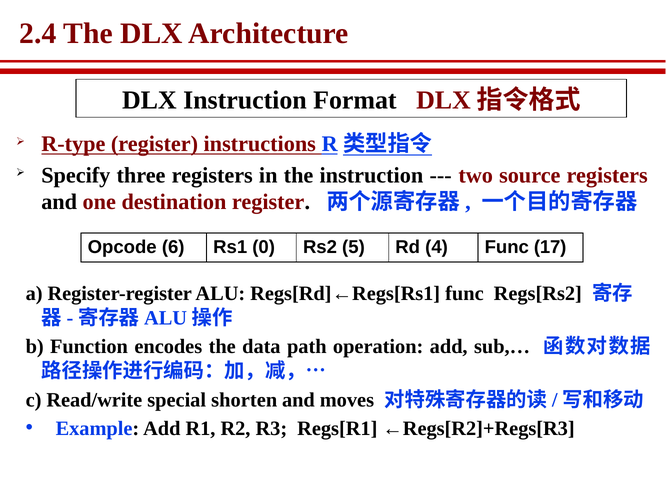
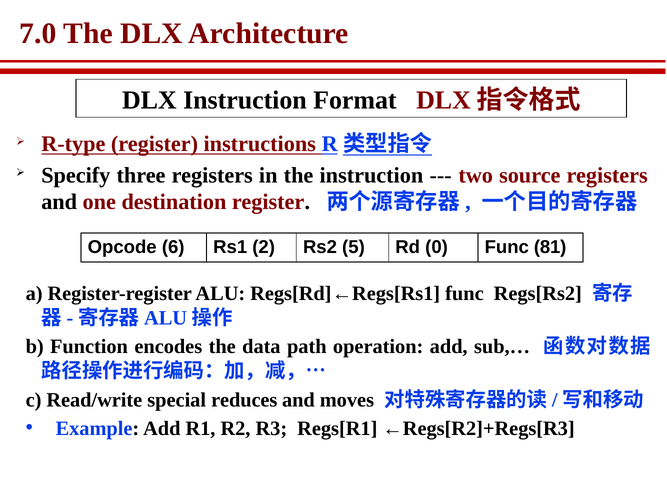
2.4: 2.4 -> 7.0 (38, 33)
0: 0 -> 2 (264, 247)
4: 4 -> 0 (437, 247)
17: 17 -> 81 (550, 247)
shorten: shorten -> reduces (244, 399)
